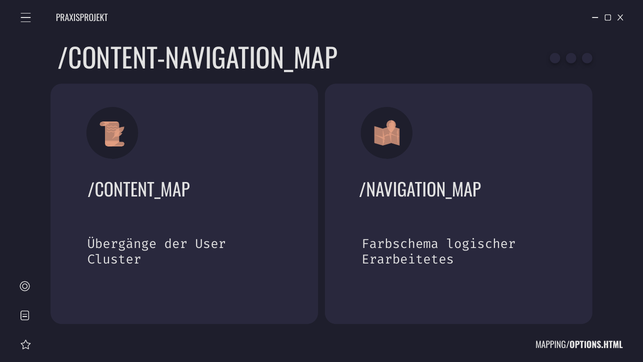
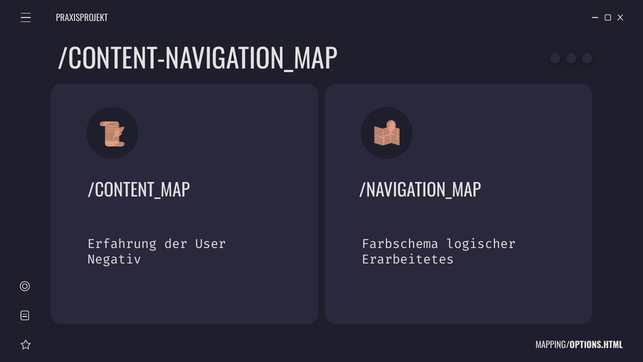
Übergänge: Übergänge -> Erfahrung (122, 244)
Cluster: Cluster -> Negativ (114, 259)
